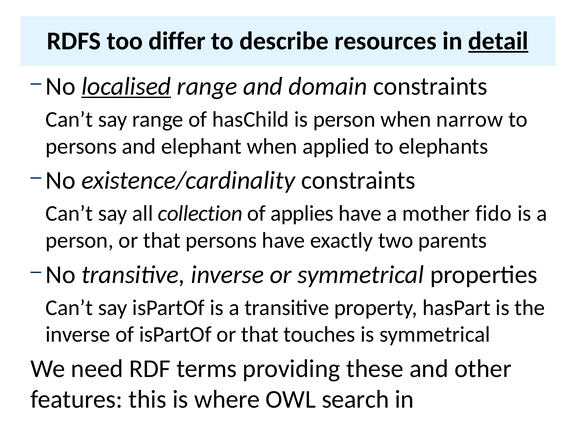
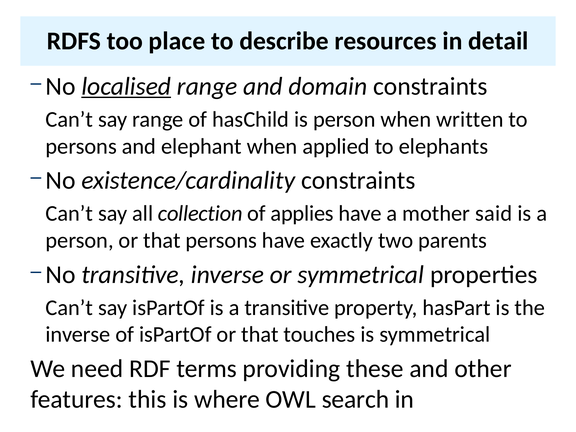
differ: differ -> place (177, 41)
detail underline: present -> none (498, 41)
narrow: narrow -> written (470, 119)
fido: fido -> said (494, 214)
